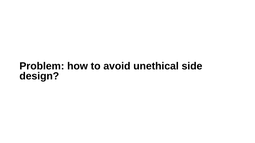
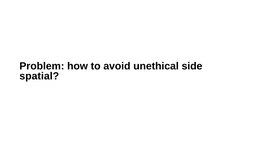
design: design -> spatial (39, 76)
